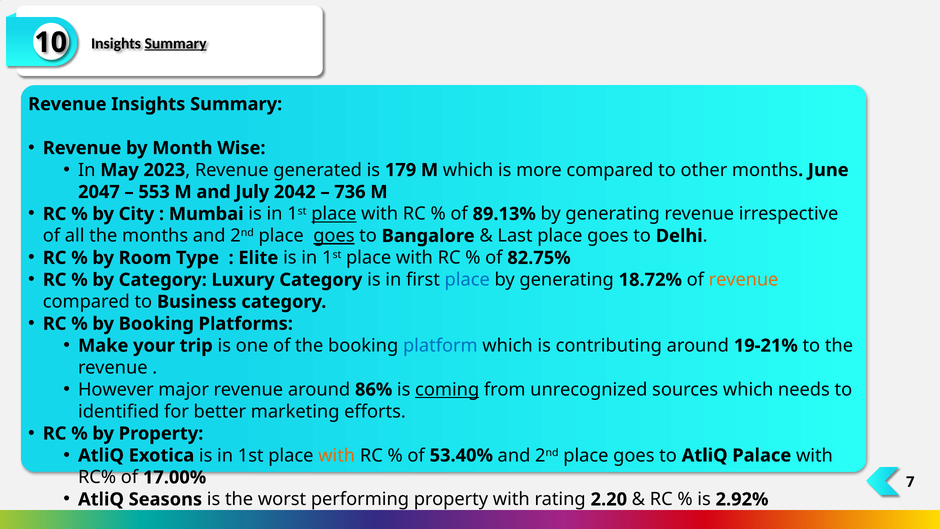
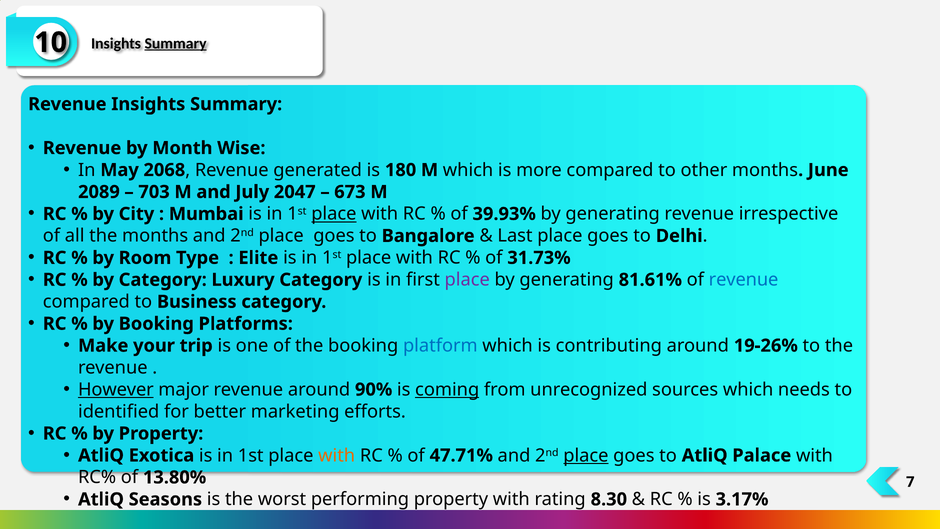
2023: 2023 -> 2068 (164, 170)
179: 179 -> 180 (401, 170)
2047: 2047 -> 2089 (99, 192)
553: 553 -> 703 (154, 192)
2042: 2042 -> 2047 (295, 192)
736: 736 -> 673 (350, 192)
89.13%: 89.13% -> 39.93% (504, 214)
goes underline: present -> none (334, 236)
82.75%: 82.75% -> 31.73% (539, 258)
place colour: blue -> purple (467, 280)
18.72%: 18.72% -> 81.61% (650, 280)
revenue colour: orange -> blue (744, 280)
19-21%: 19-21% -> 19-26% (766, 346)
However underline: none -> present (116, 389)
86%: 86% -> 90% (374, 389)
53.40%: 53.40% -> 47.71% (461, 455)
place underline: none -> present (586, 455)
17.00%: 17.00% -> 13.80% (175, 477)
2.20: 2.20 -> 8.30 (609, 499)
2.92%: 2.92% -> 3.17% (742, 499)
